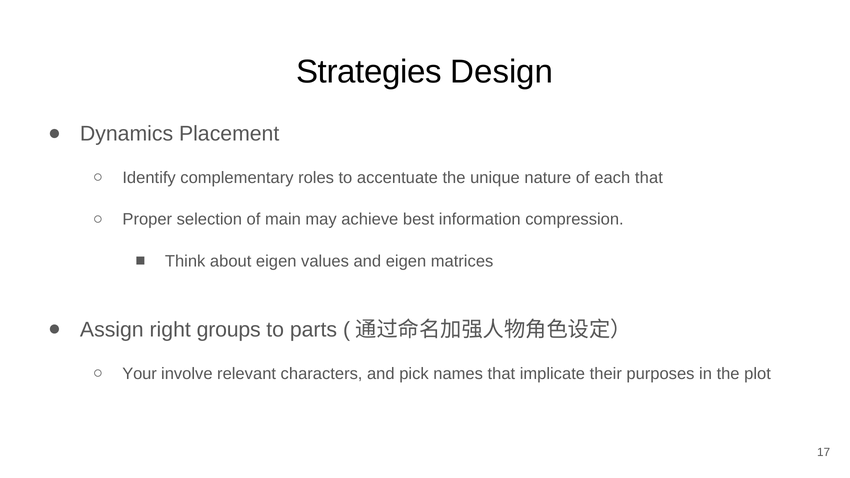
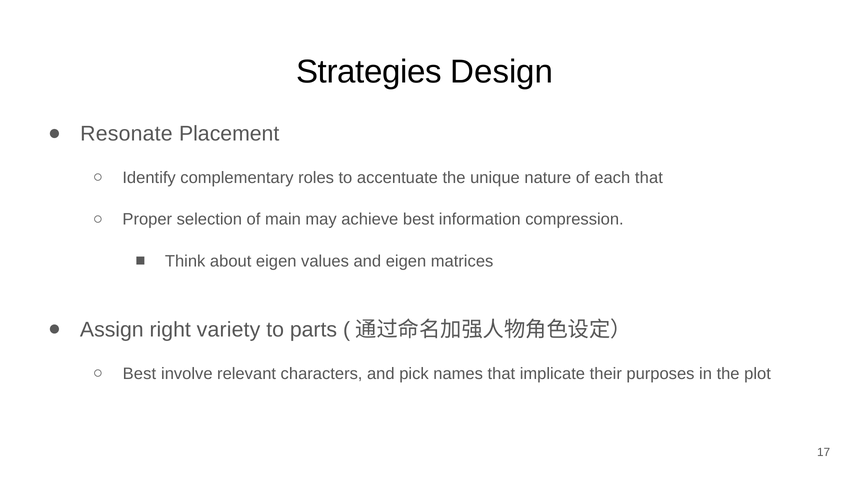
Dynamics: Dynamics -> Resonate (126, 134)
groups: groups -> variety (229, 330)
Your: Your -> Best (139, 374)
